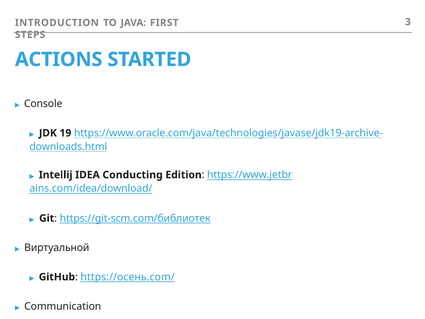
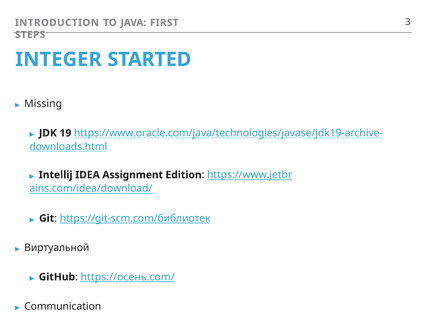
ACTIONS: ACTIONS -> INTEGER (58, 59)
Console: Console -> Missing (43, 104)
Conducting: Conducting -> Assignment (133, 175)
